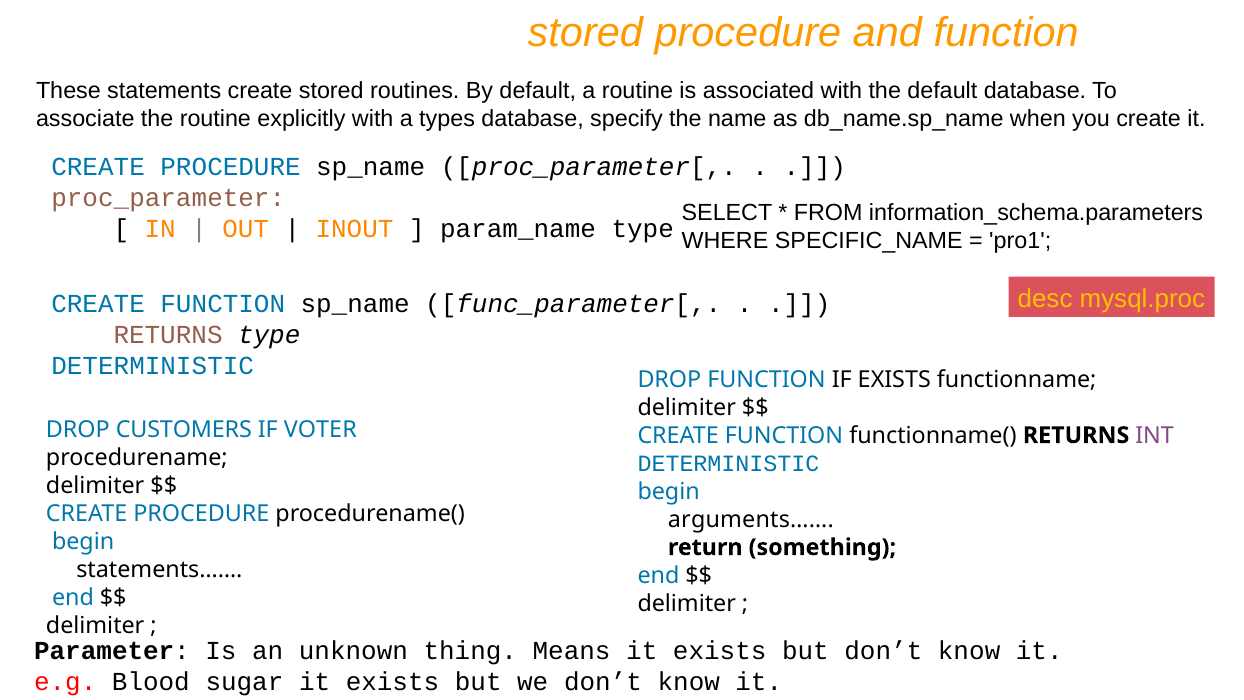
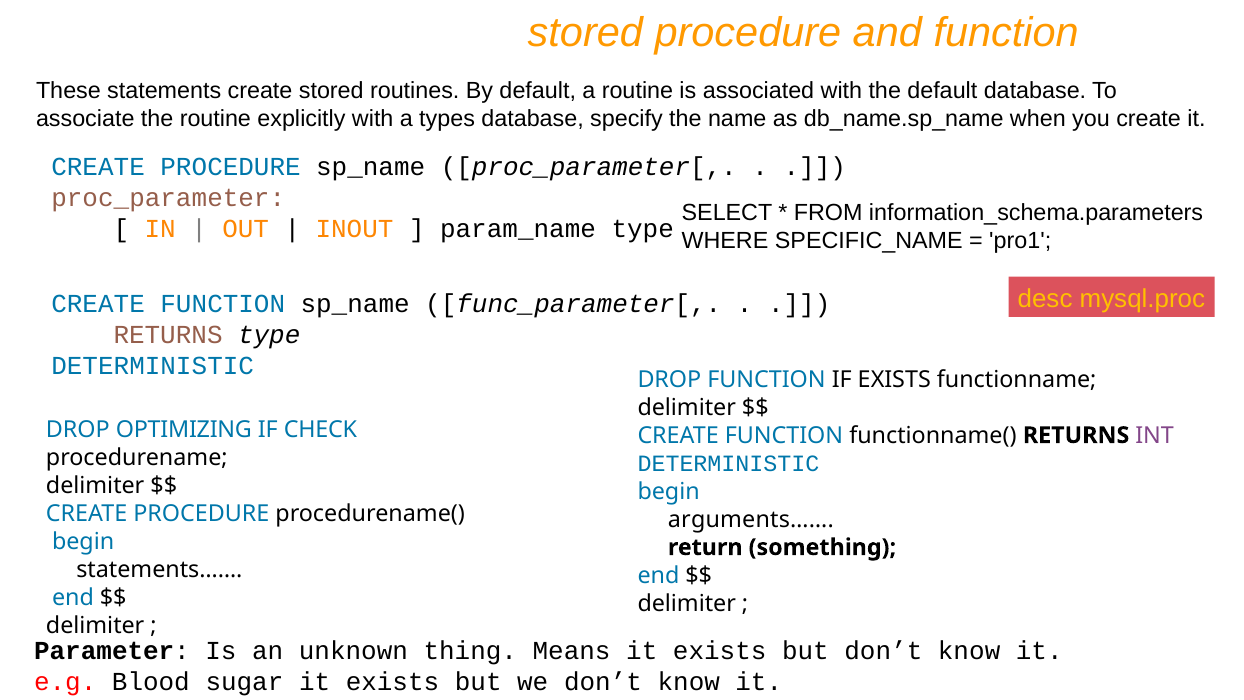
CUSTOMERS: CUSTOMERS -> OPTIMIZING (184, 429)
VOTER: VOTER -> CHECK (320, 429)
